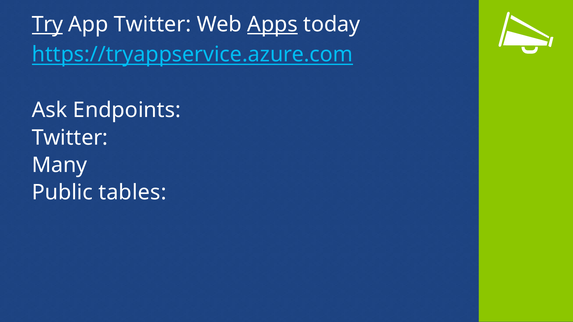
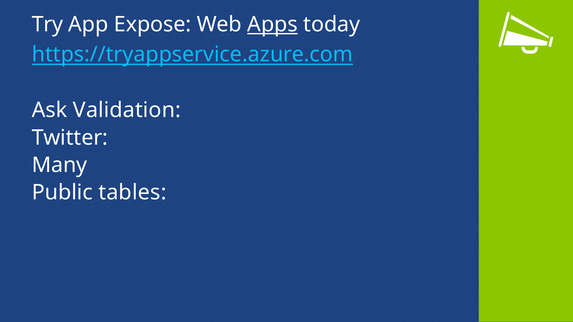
Try underline: present -> none (47, 25)
App Twitter: Twitter -> Expose (153, 25)
Endpoints: Endpoints -> Validation (127, 110)
